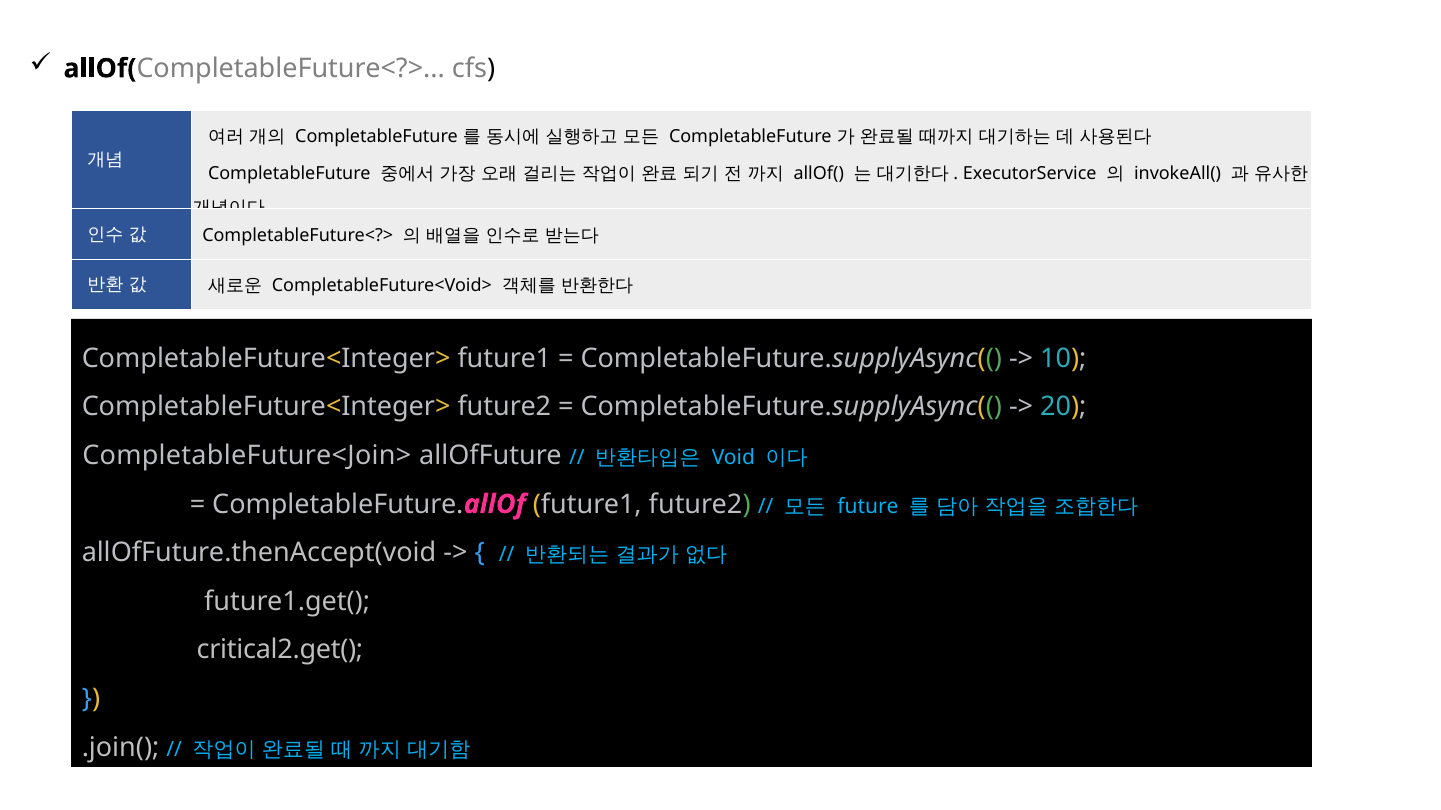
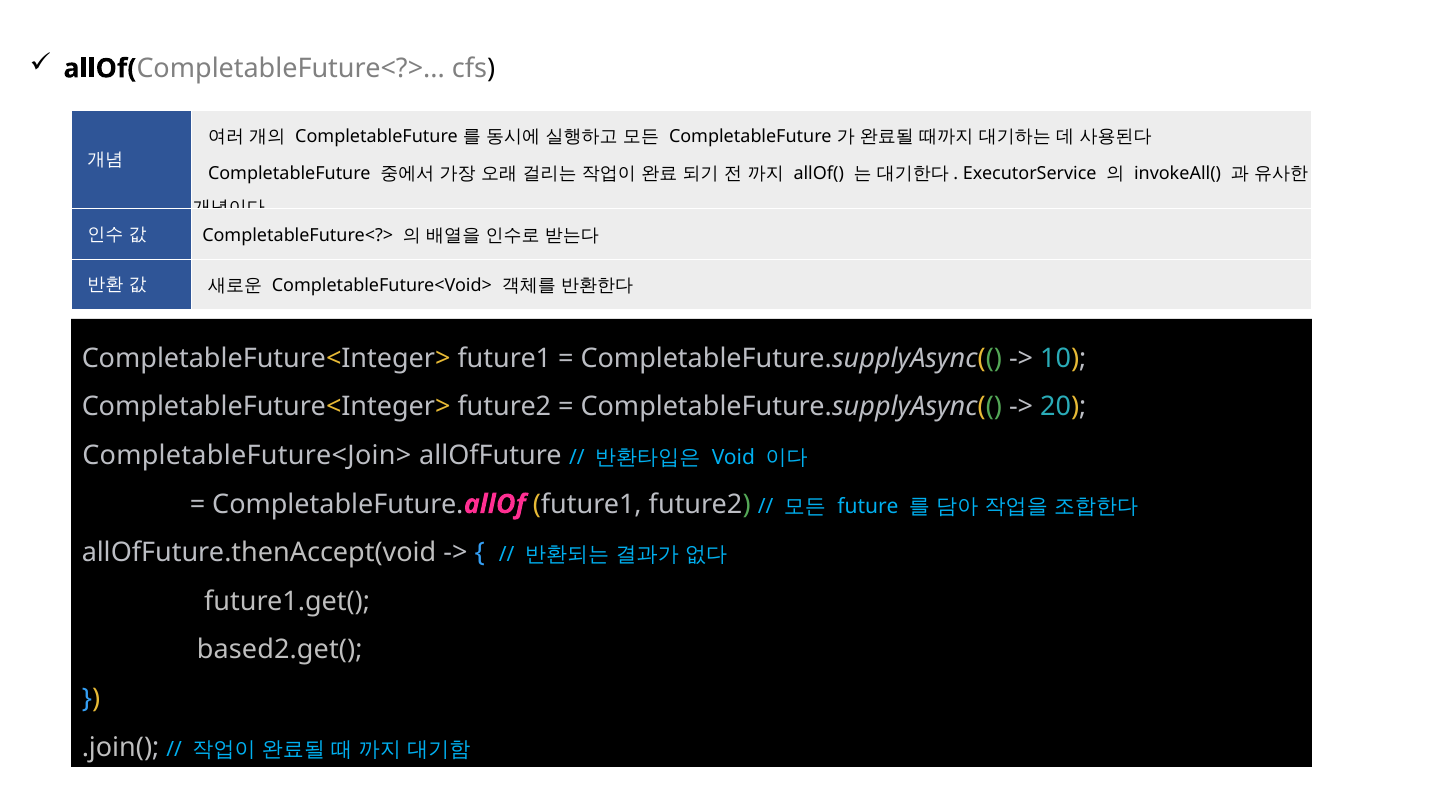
critical2.get(: critical2.get( -> based2.get( (280, 650)
